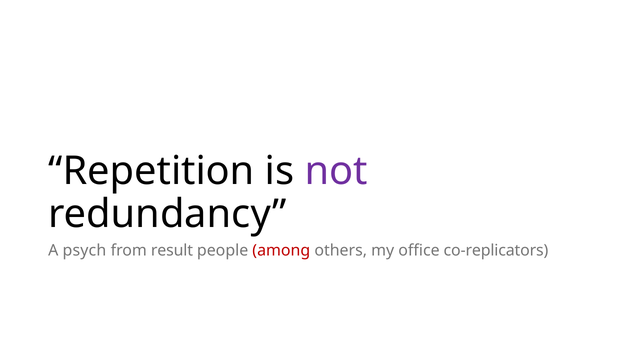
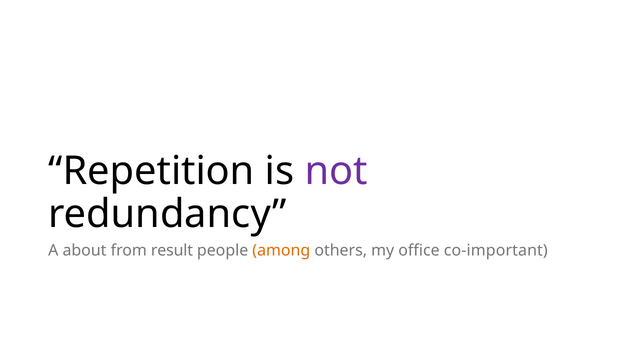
psych: psych -> about (84, 251)
among colour: red -> orange (281, 251)
co-replicators: co-replicators -> co-important (496, 251)
